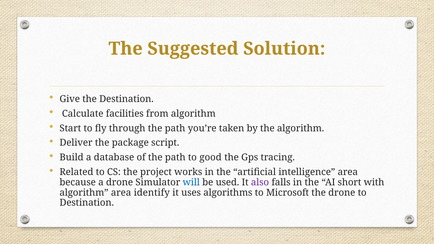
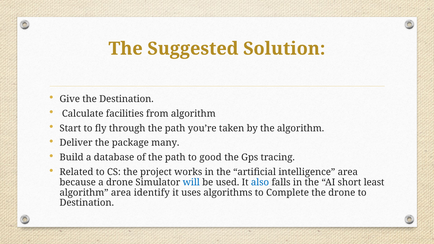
script: script -> many (165, 143)
also colour: purple -> blue (260, 182)
with: with -> least (374, 182)
Microsoft: Microsoft -> Complete (288, 193)
